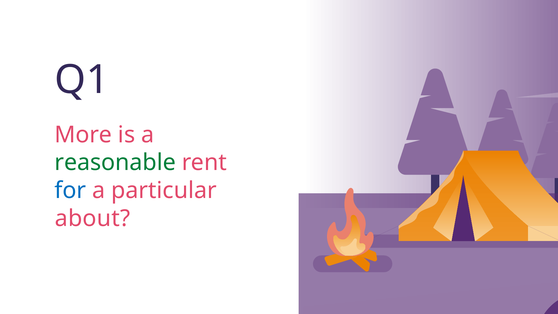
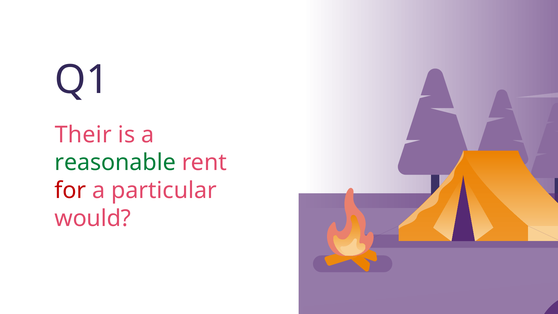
More: More -> Their (83, 135)
for colour: blue -> red (70, 190)
about: about -> would (93, 218)
